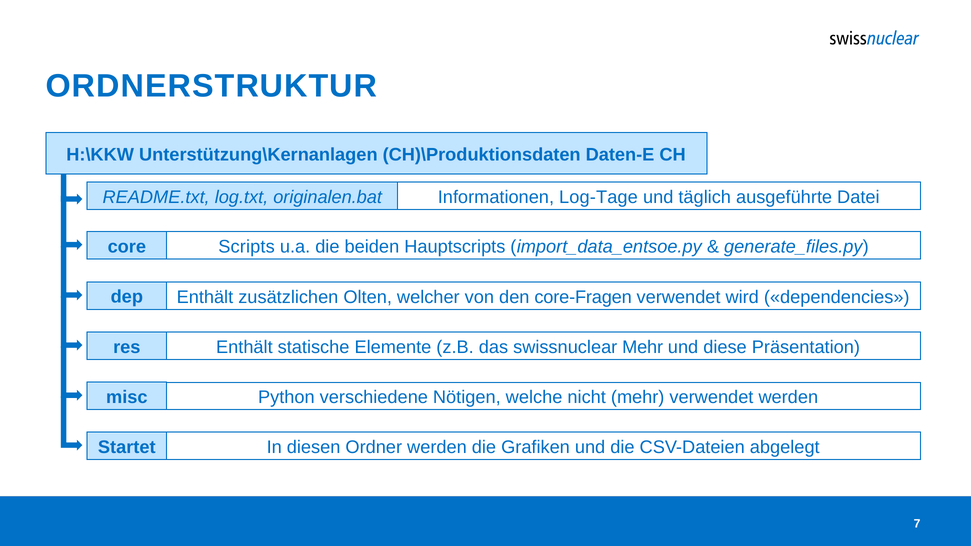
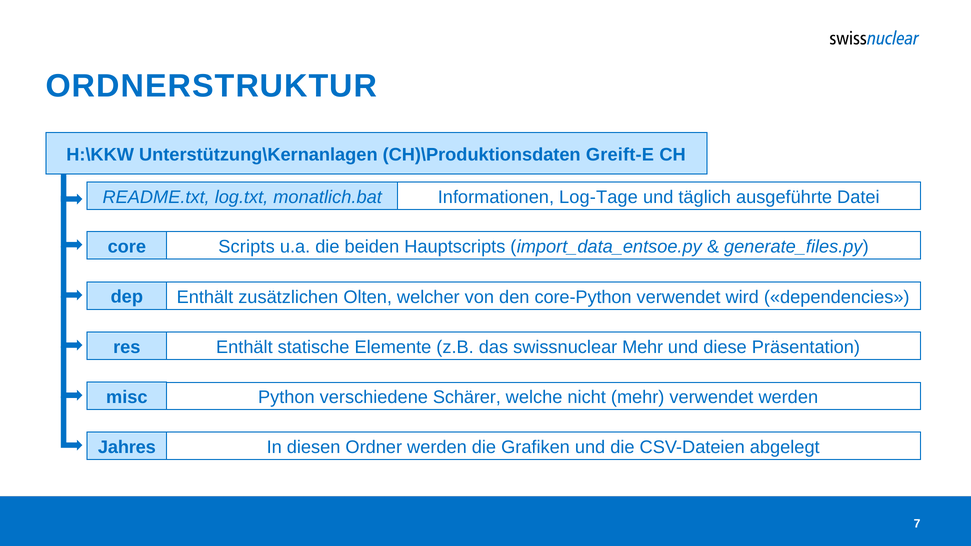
Daten-E: Daten-E -> Greift-E (620, 155)
originalen.bat: originalen.bat -> monatlich.bat (328, 197)
core-Fragen: core-Fragen -> core-Python (583, 297)
Nötigen: Nötigen -> Schärer (467, 397)
Startet: Startet -> Jahres (127, 447)
